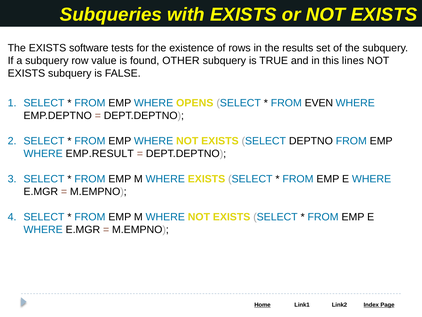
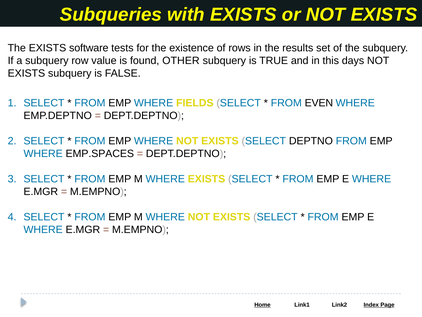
lines: lines -> days (353, 60)
OPENS: OPENS -> FIELDS (195, 103)
EMP.RESULT: EMP.RESULT -> EMP.SPACES (100, 153)
